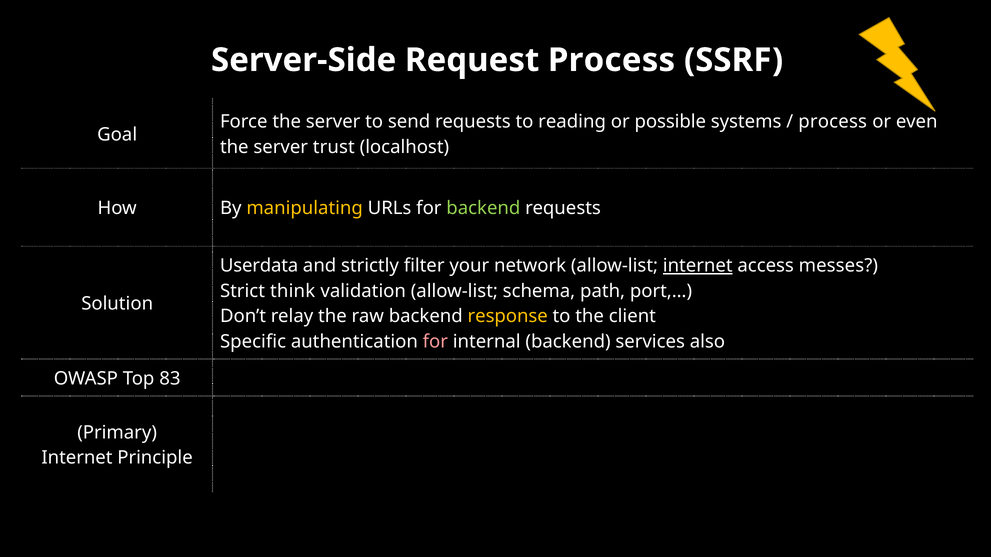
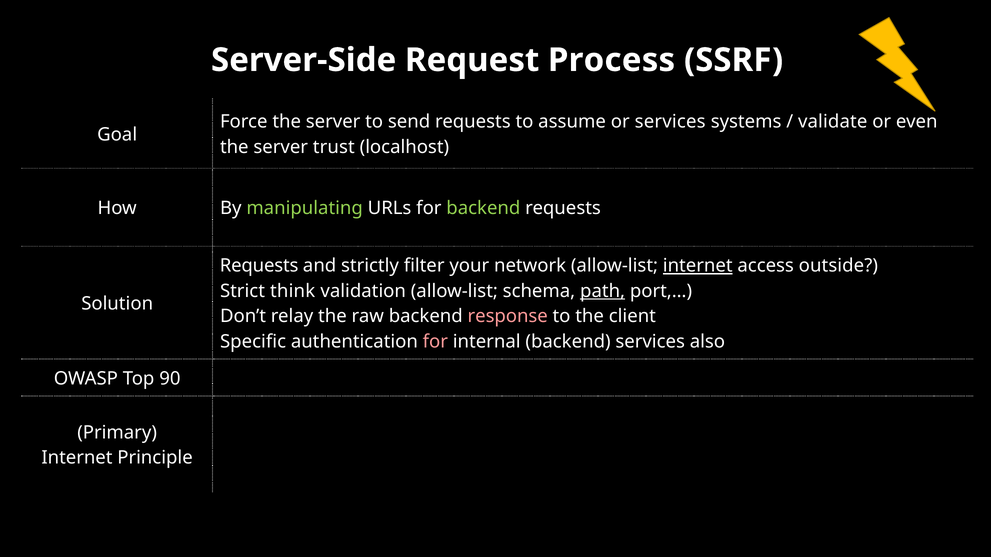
reading: reading -> assume (572, 122)
or possible: possible -> services (670, 122)
process: process -> validate (833, 122)
manipulating colour: yellow -> light green (305, 208)
Userdata: Userdata -> Requests (259, 266)
messes: messes -> outside (838, 266)
path underline: none -> present (603, 291)
response colour: yellow -> pink (508, 317)
83: 83 -> 90 (170, 379)
